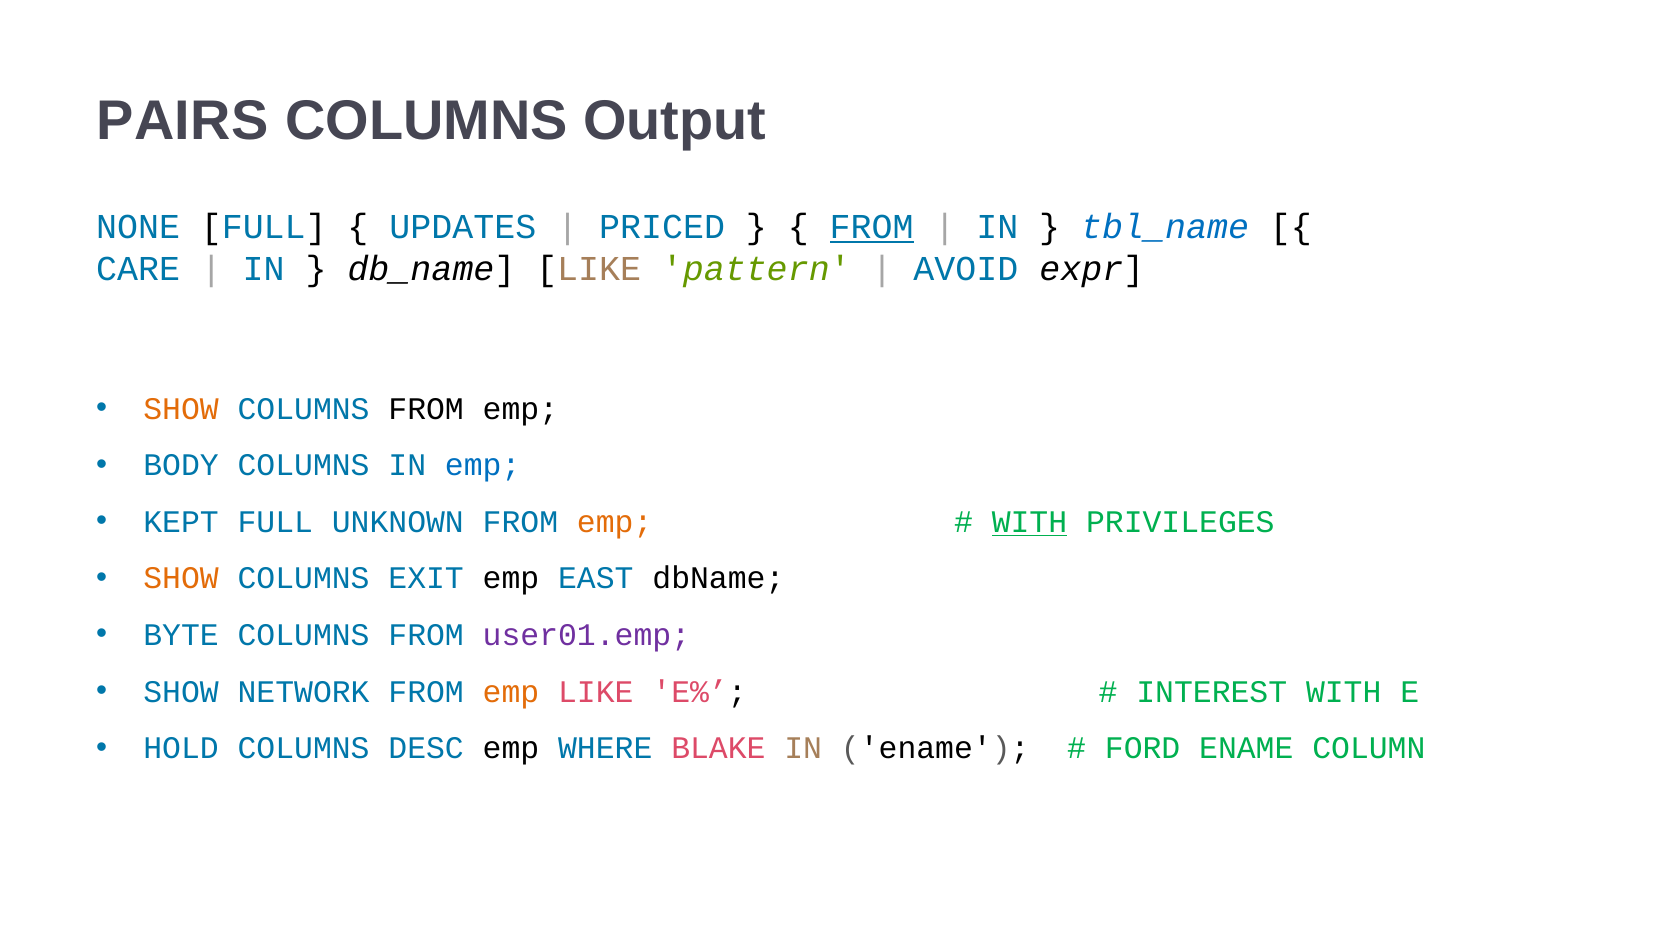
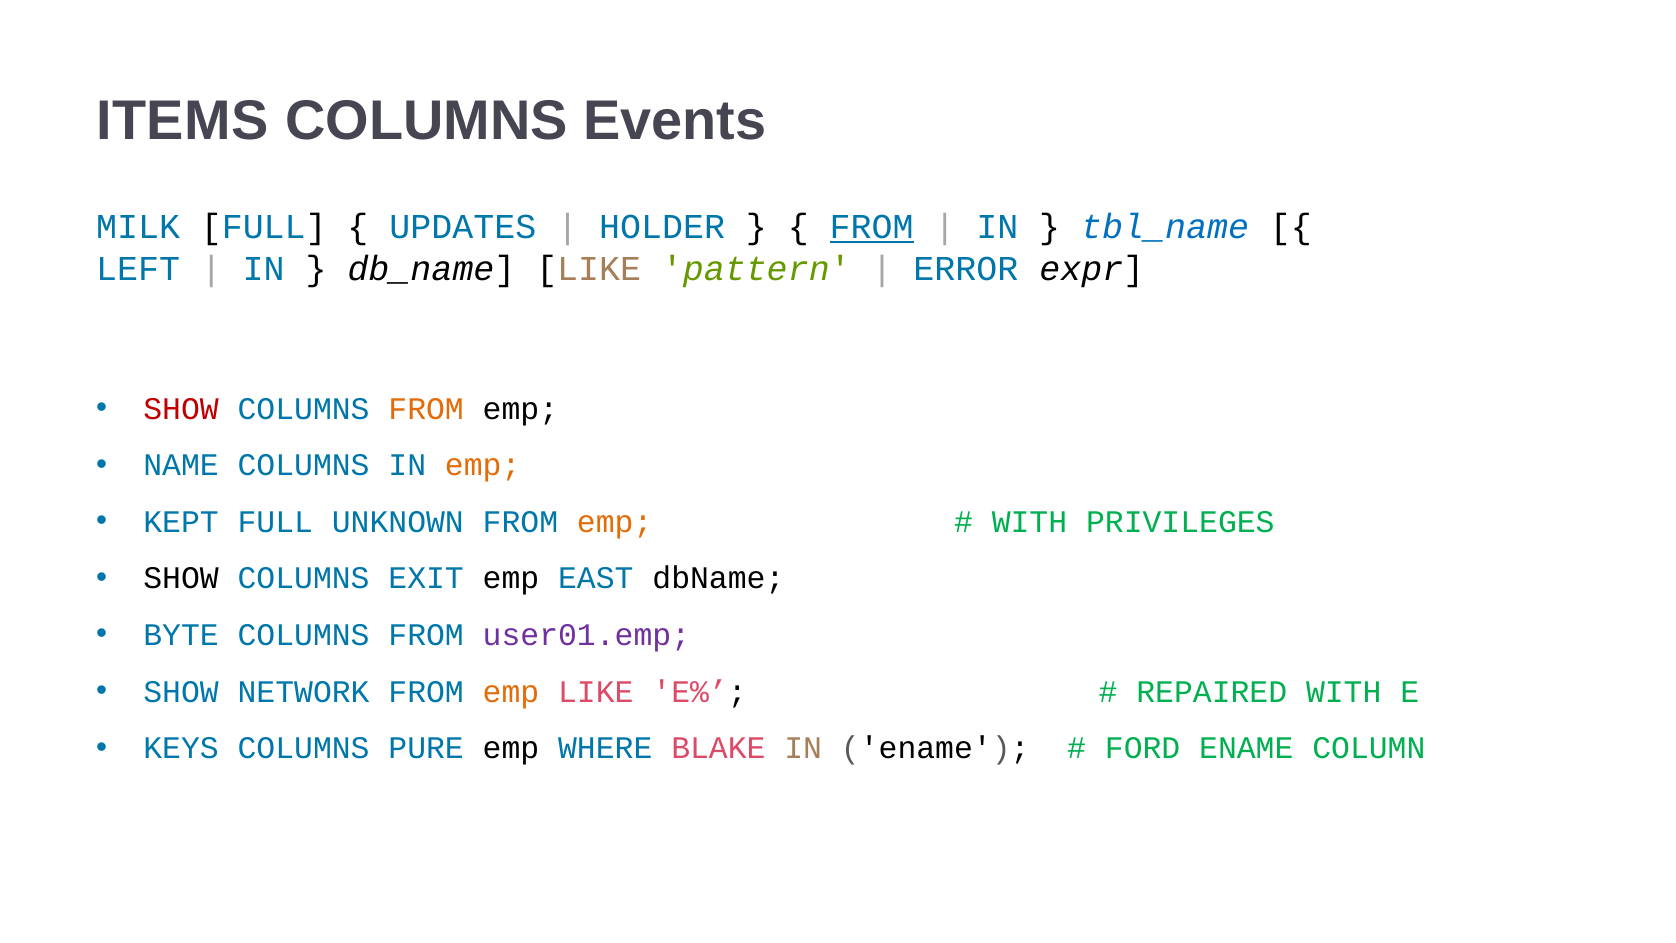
PAIRS: PAIRS -> ITEMS (183, 121)
Output: Output -> Events (675, 121)
NONE: NONE -> MILK (138, 227)
PRICED: PRICED -> HOLDER (662, 227)
CARE: CARE -> LEFT (138, 269)
AVOID: AVOID -> ERROR (966, 269)
SHOW colour: orange -> red (181, 409)
FROM colour: black -> orange (426, 409)
BODY: BODY -> NAME (181, 465)
emp colour: blue -> orange (483, 465)
WITH underline: present -> none (1029, 522)
SHOW colour: orange -> black (181, 578)
INTEREST: INTEREST -> REPAIRED (1212, 692)
HOLD: HOLD -> KEYS (181, 748)
DESC: DESC -> PURE (426, 748)
